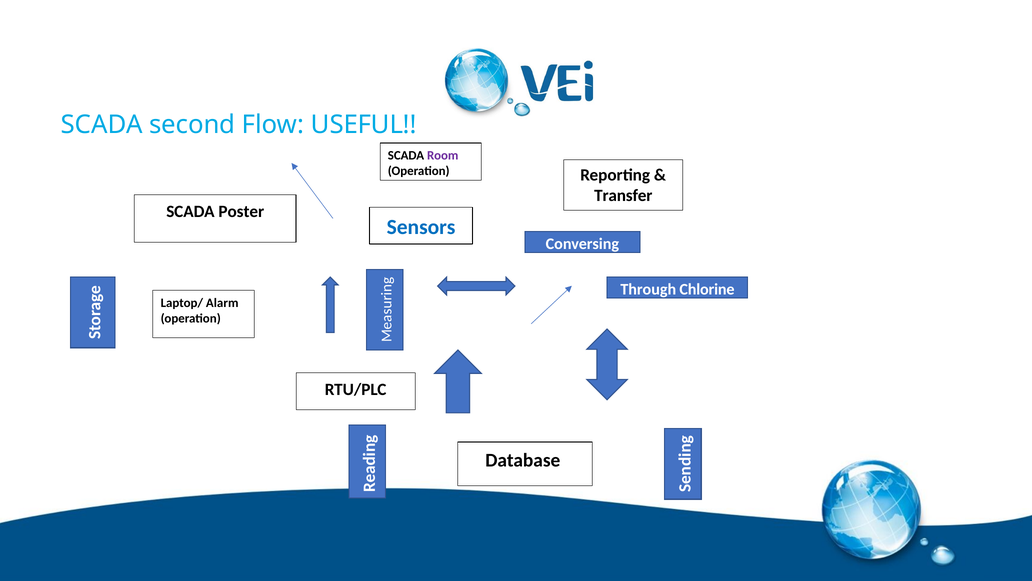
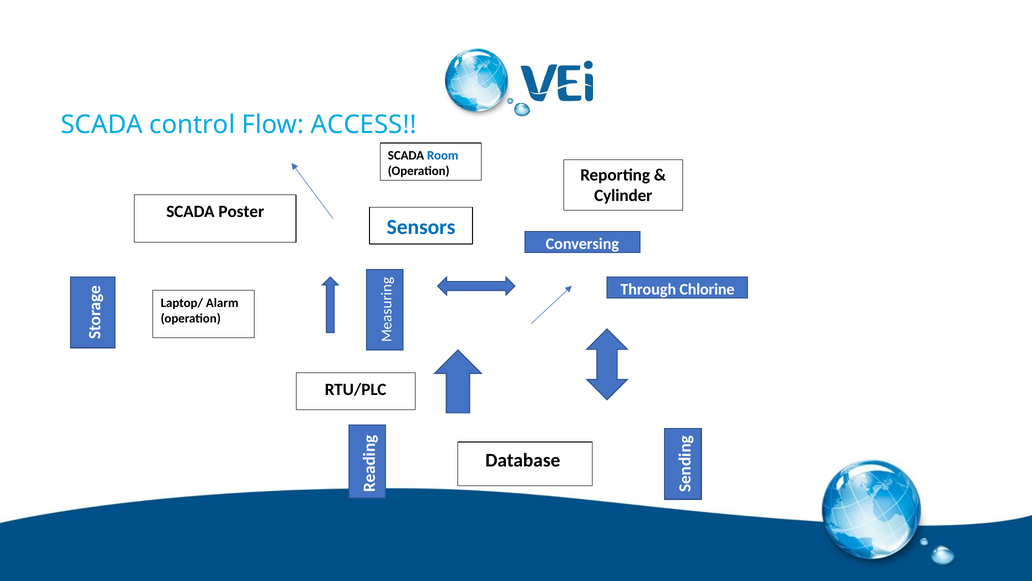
second: second -> control (192, 124)
USEFUL: USEFUL -> ACCESS (364, 124)
Room colour: purple -> blue (443, 155)
Transfer: Transfer -> Cylinder (623, 195)
